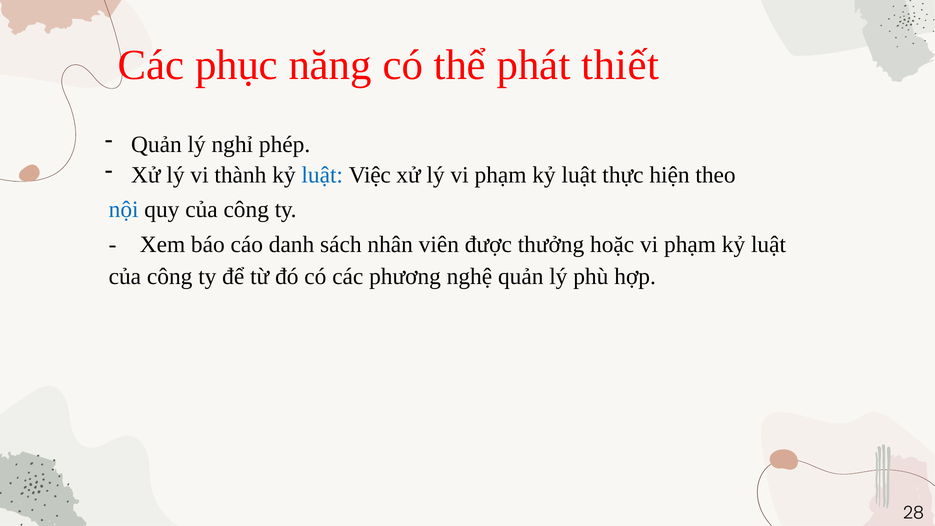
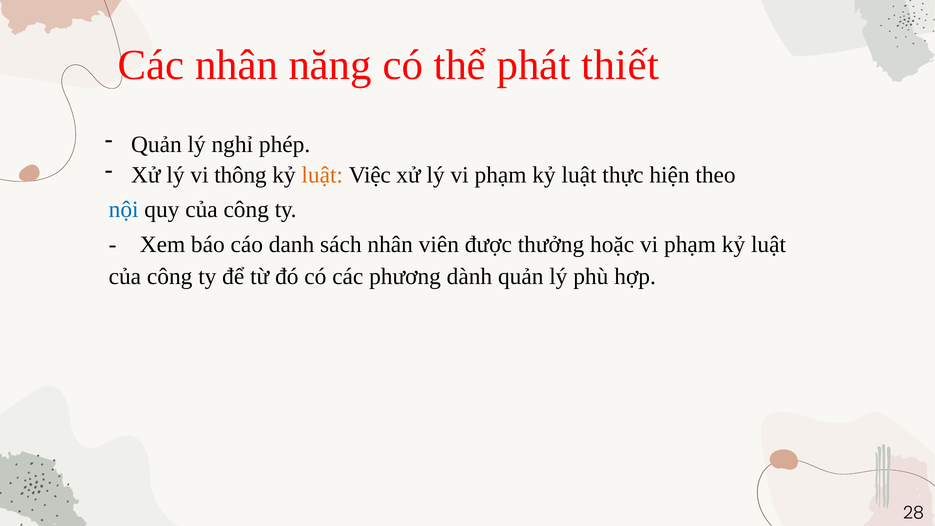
Các phục: phục -> nhân (237, 65)
thành: thành -> thông (241, 175)
luật colour: blue -> orange (322, 175)
nghệ: nghệ -> dành (469, 277)
